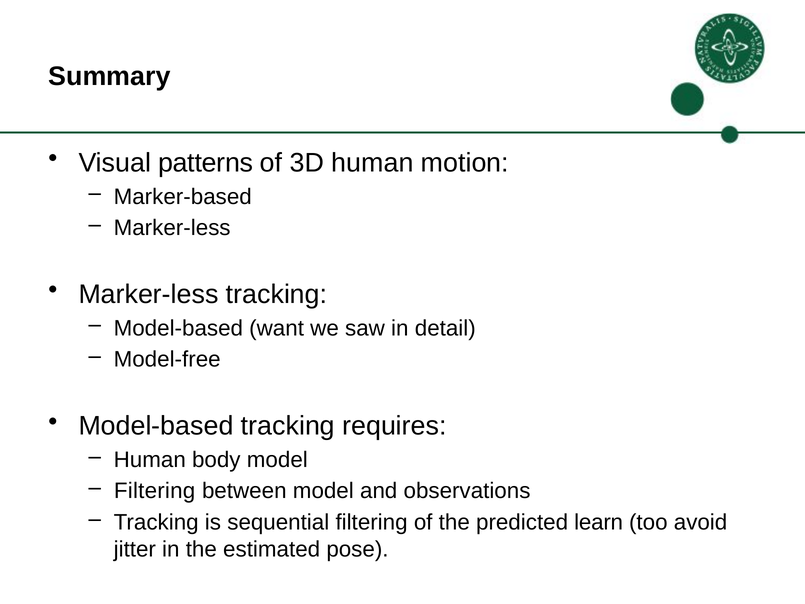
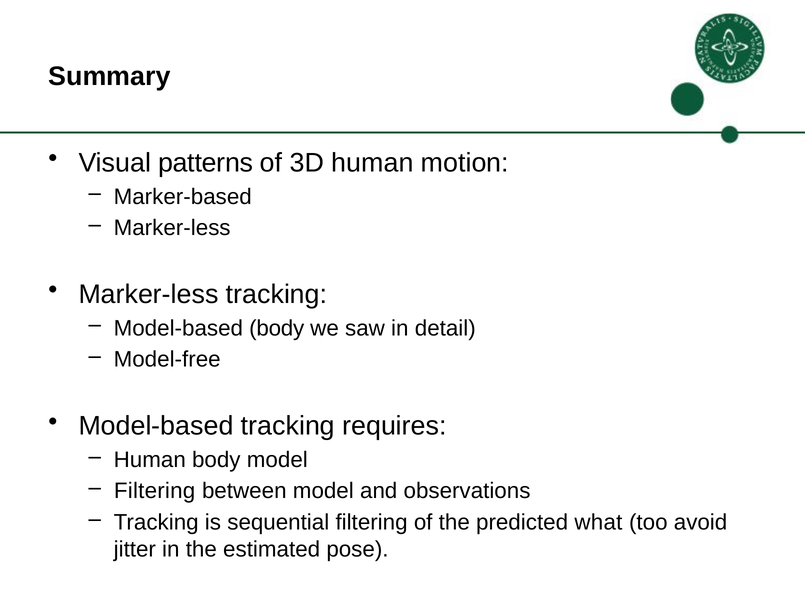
Model-based want: want -> body (277, 328)
learn: learn -> what (598, 522)
